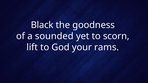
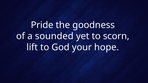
Black: Black -> Pride (42, 25)
rams: rams -> hope (107, 47)
